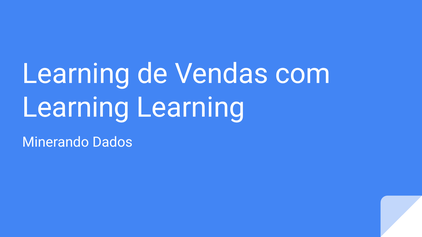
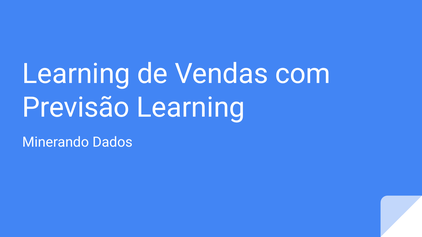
Learning: Learning -> Previsão (76, 108)
